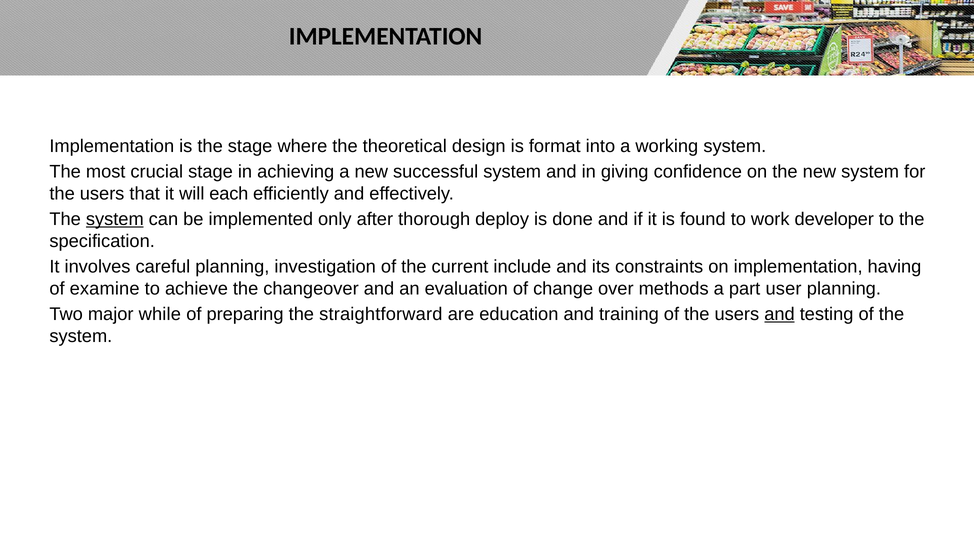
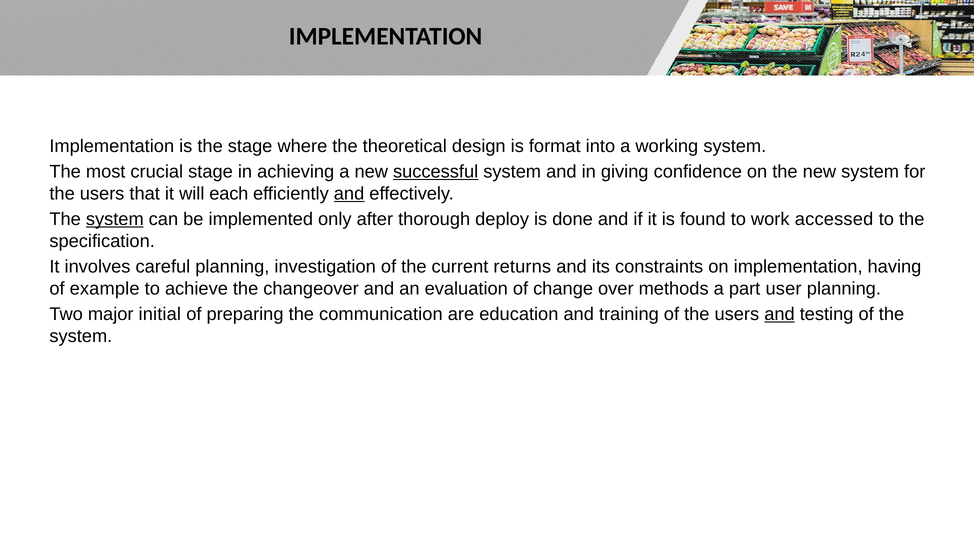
successful underline: none -> present (436, 172)
and underline: none -> present (349, 194)
developer: developer -> accessed (834, 219)
include: include -> returns (522, 267)
examine: examine -> example (105, 289)
while: while -> initial (160, 314)
straightforward: straightforward -> communication (381, 314)
